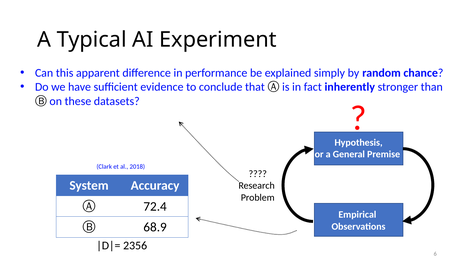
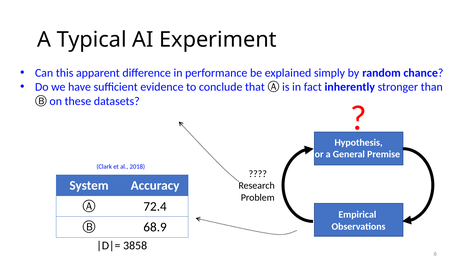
2356: 2356 -> 3858 (135, 246)
